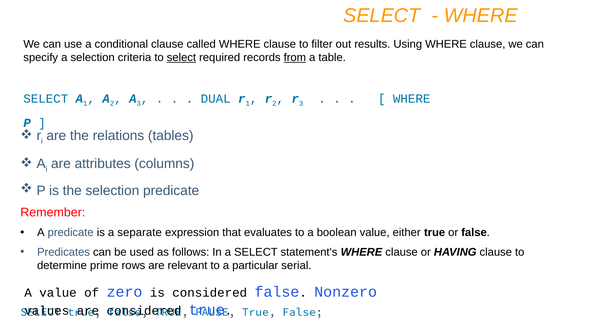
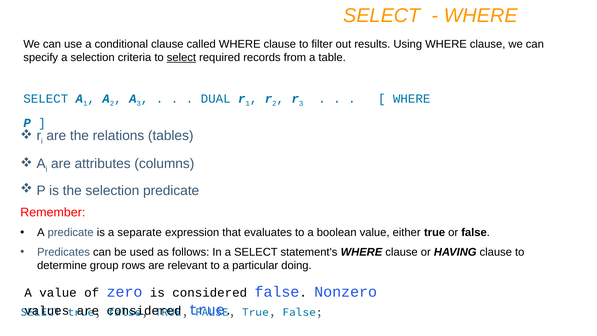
from underline: present -> none (295, 58)
prime: prime -> group (104, 265)
serial: serial -> doing (296, 265)
